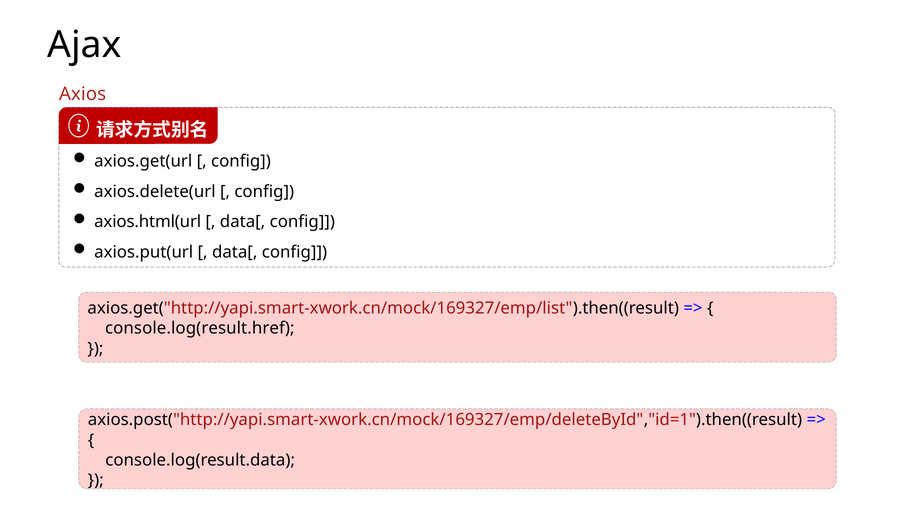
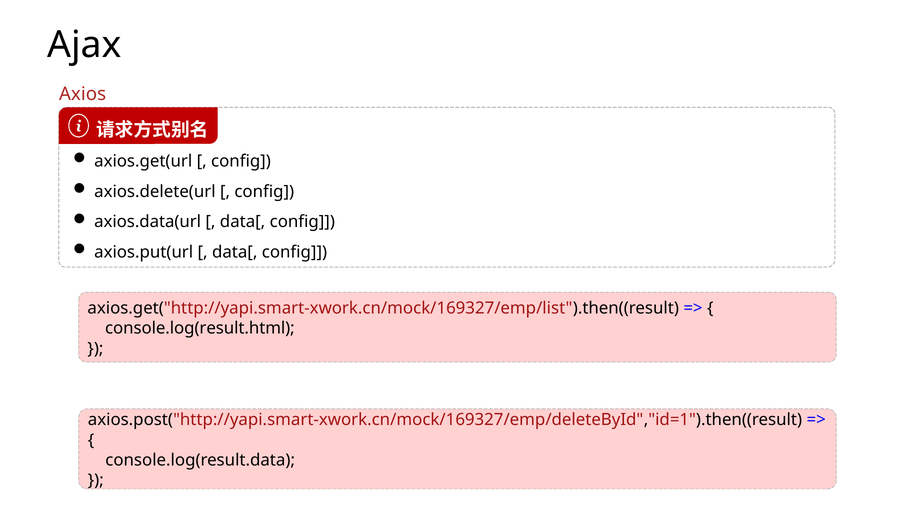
axios.html(url: axios.html(url -> axios.data(url (148, 222)
console.log(result.href: console.log(result.href -> console.log(result.html (200, 329)
